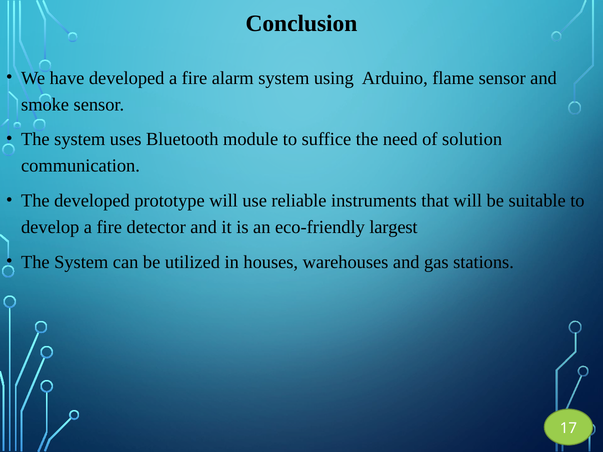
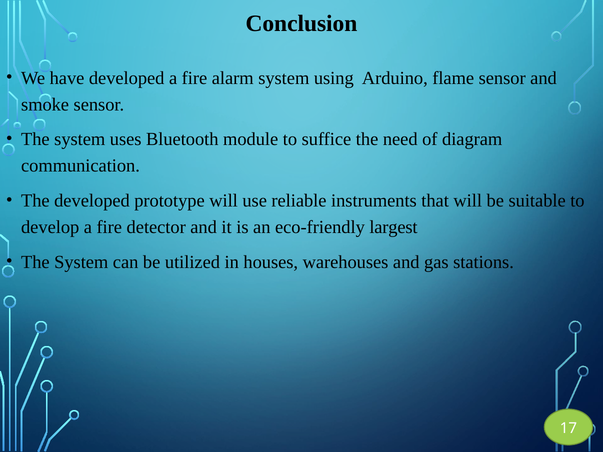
solution: solution -> diagram (472, 139)
